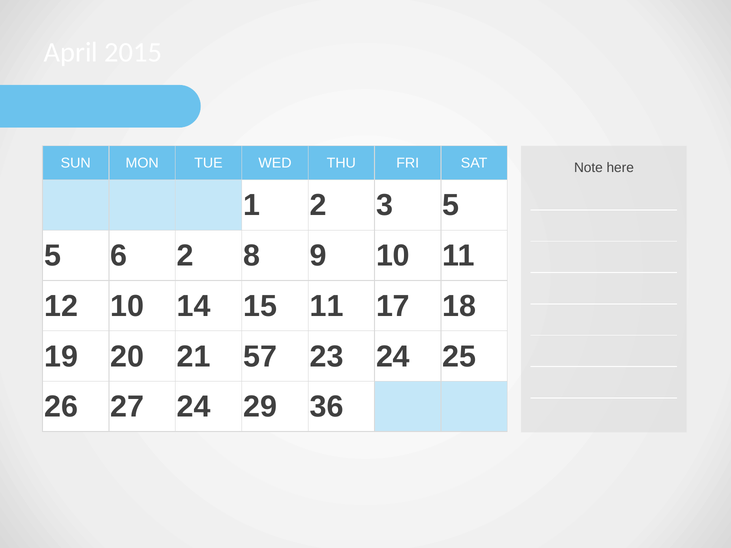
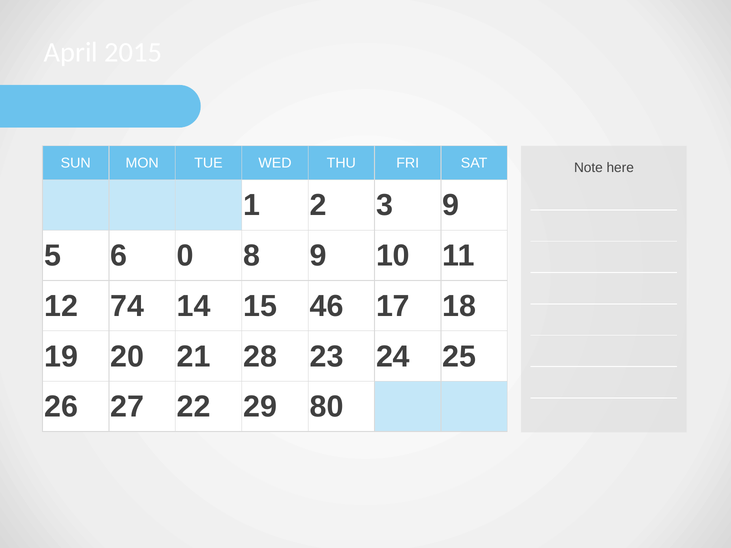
3 5: 5 -> 9 (451, 206)
6 2: 2 -> 0 (185, 256)
12 10: 10 -> 74 (127, 306)
15 11: 11 -> 46 (327, 306)
57: 57 -> 28 (260, 357)
27 24: 24 -> 22 (194, 407)
36: 36 -> 80 (327, 407)
